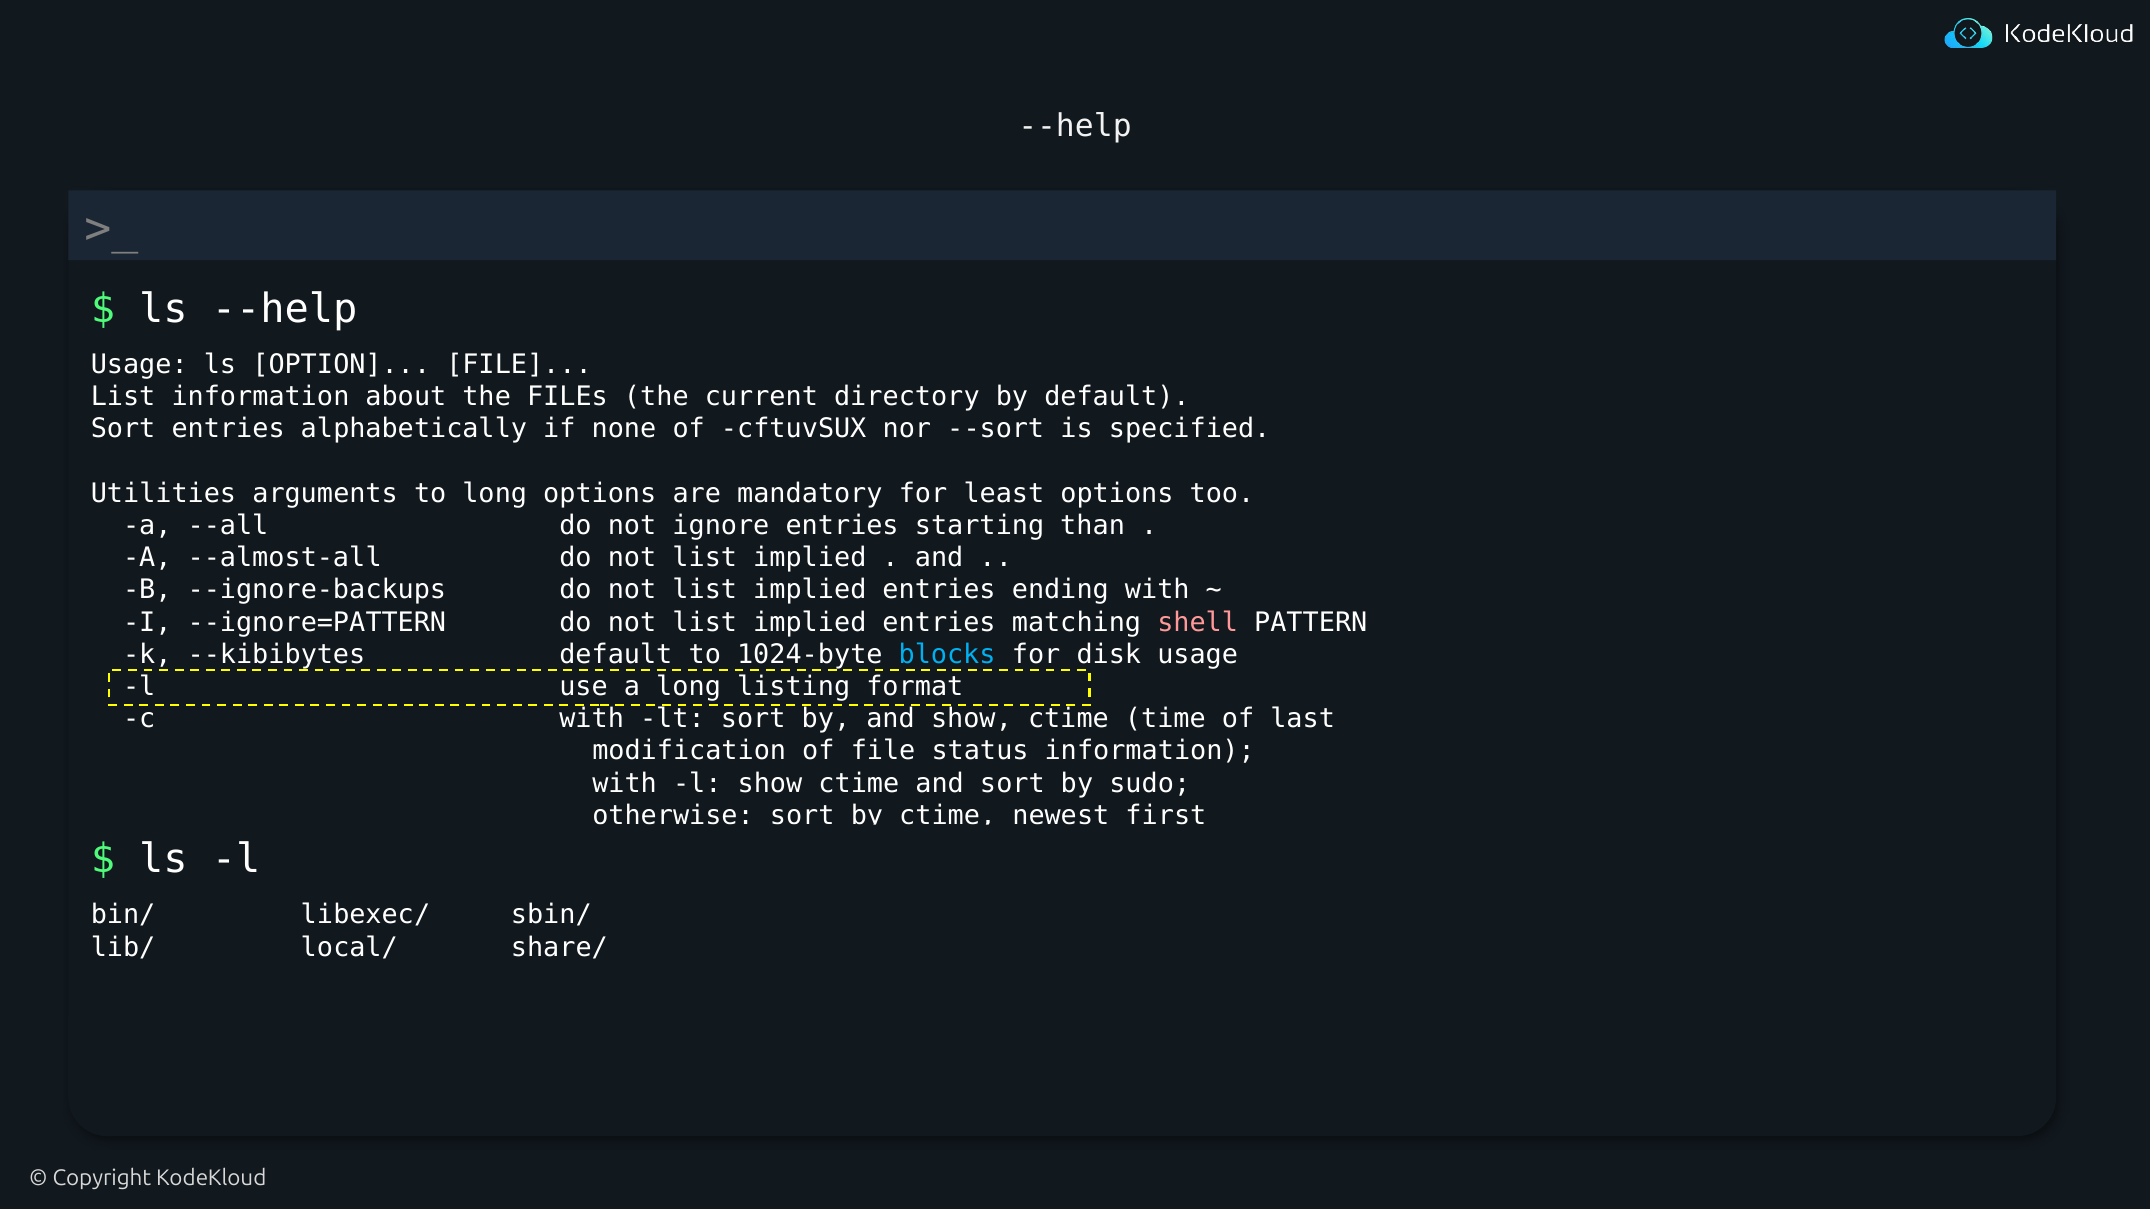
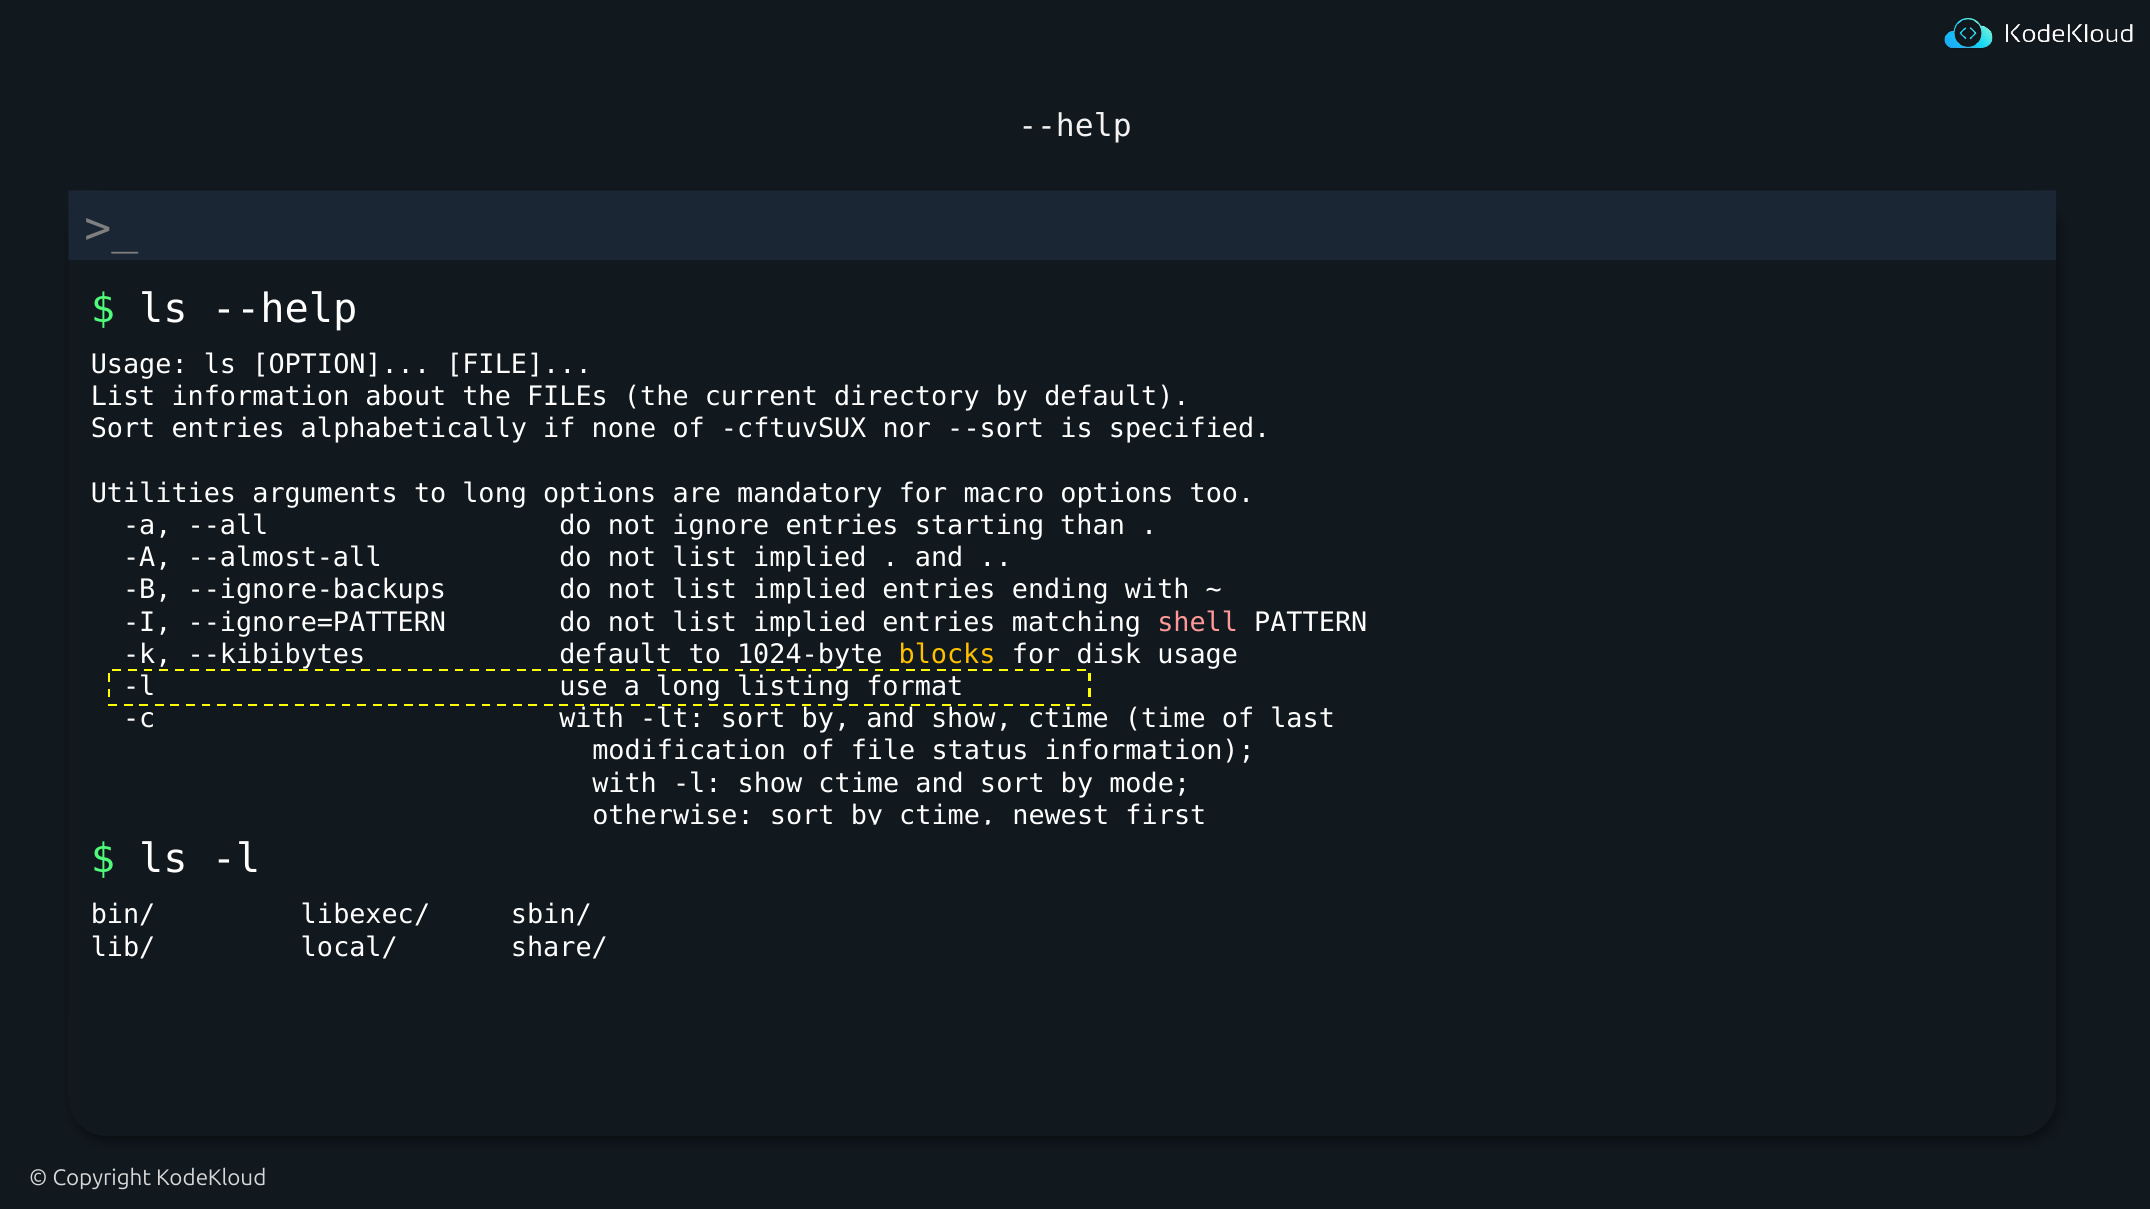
least: least -> macro (1004, 493)
blocks colour: light blue -> yellow (947, 655)
sudo: sudo -> mode (1150, 784)
